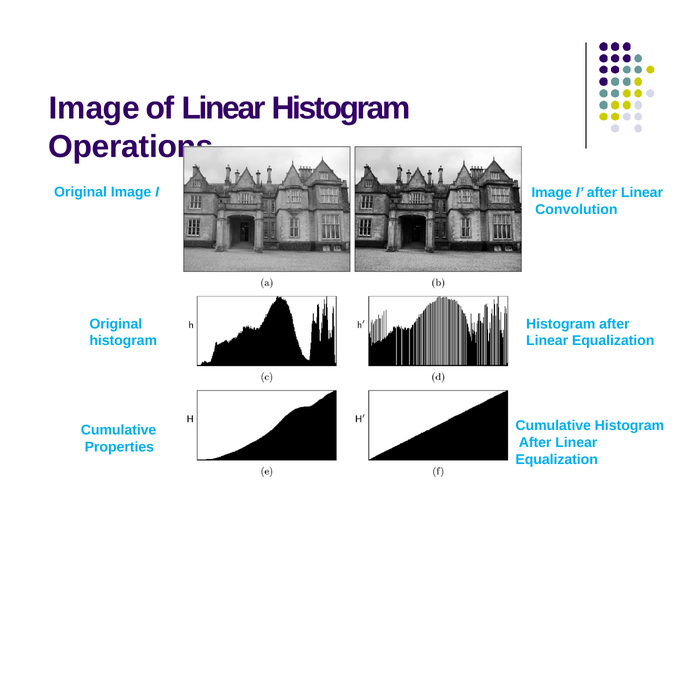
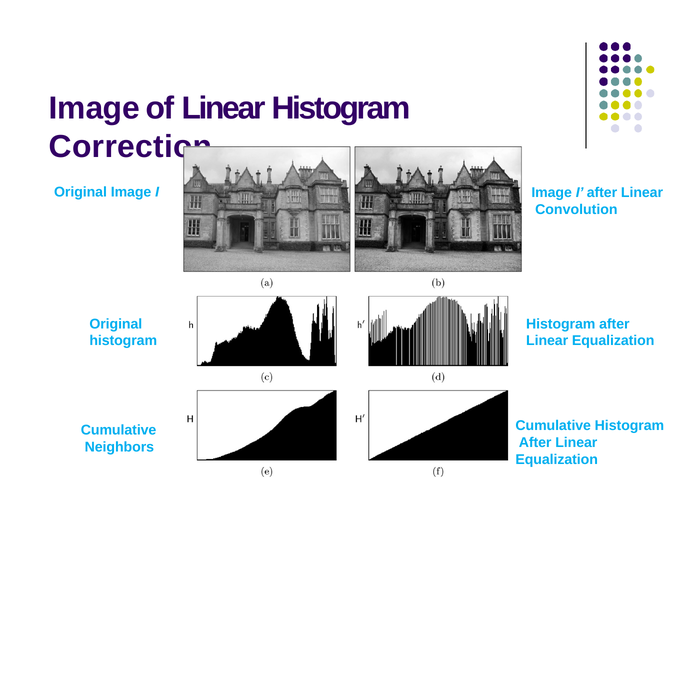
Operations: Operations -> Correction (131, 147)
Properties: Properties -> Neighbors (119, 447)
